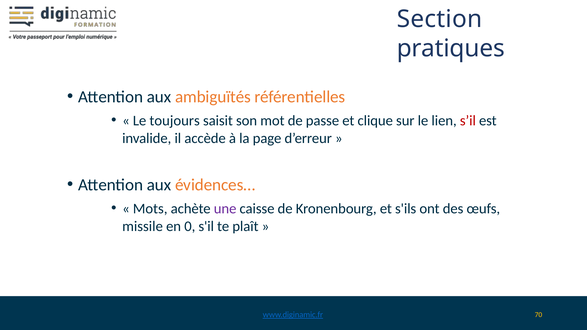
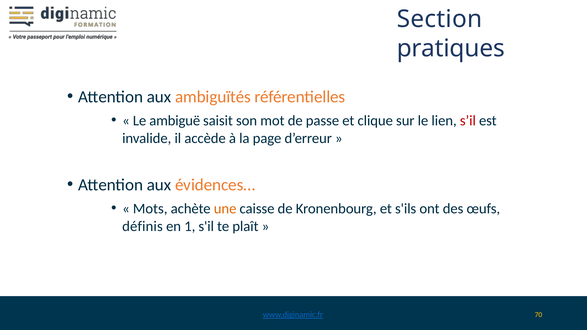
toujours: toujours -> ambiguë (175, 121)
une colour: purple -> orange (225, 209)
missile: missile -> définis (142, 226)
0: 0 -> 1 (190, 226)
